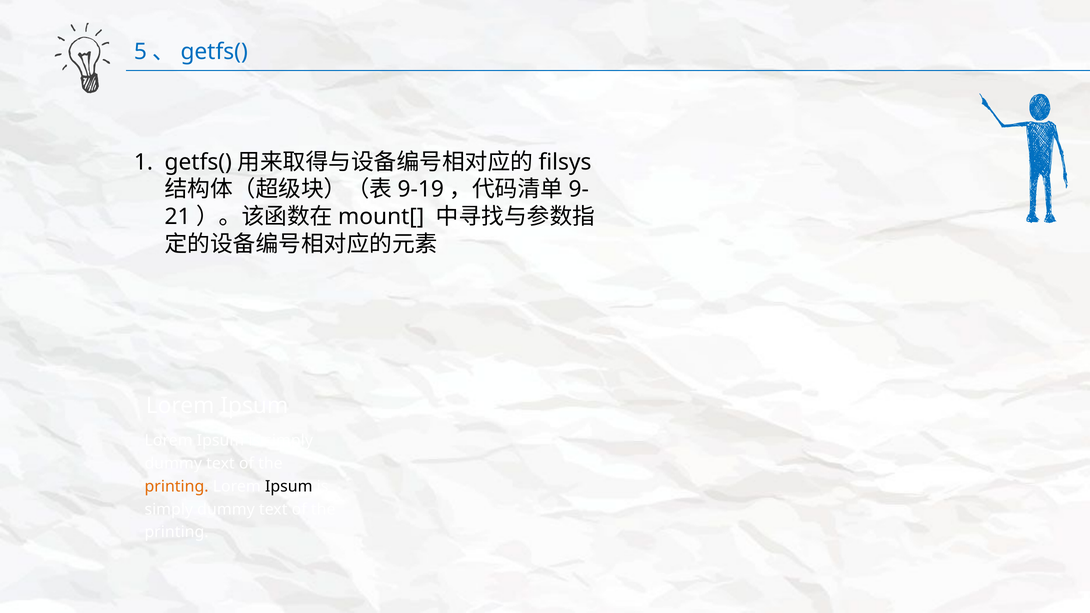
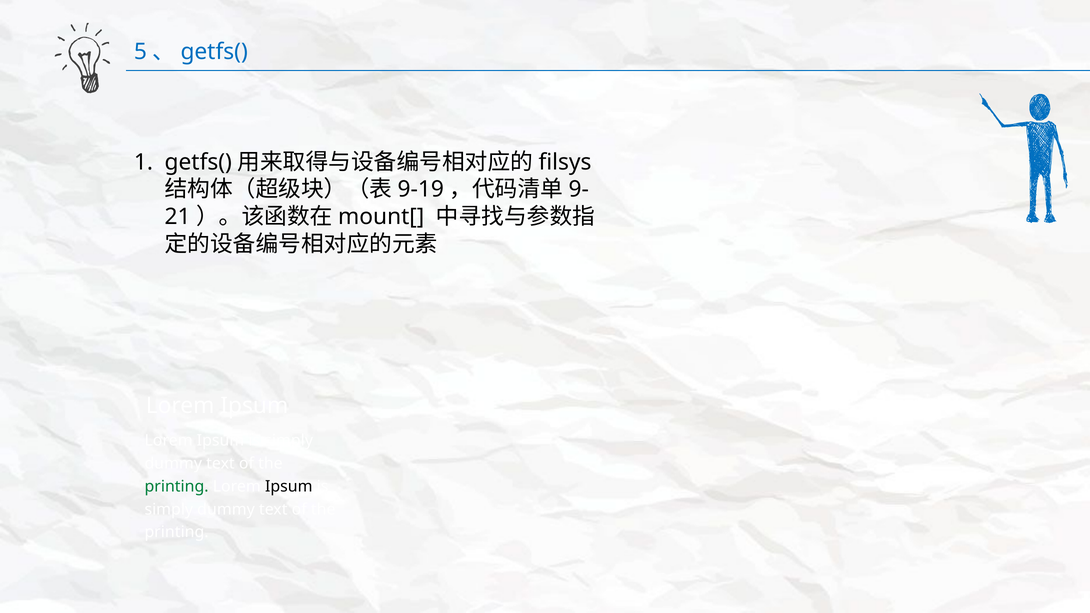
printing colour: orange -> green (177, 487)
